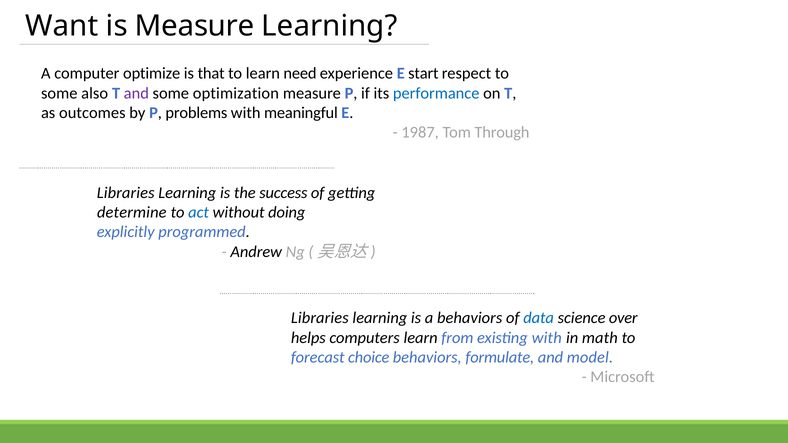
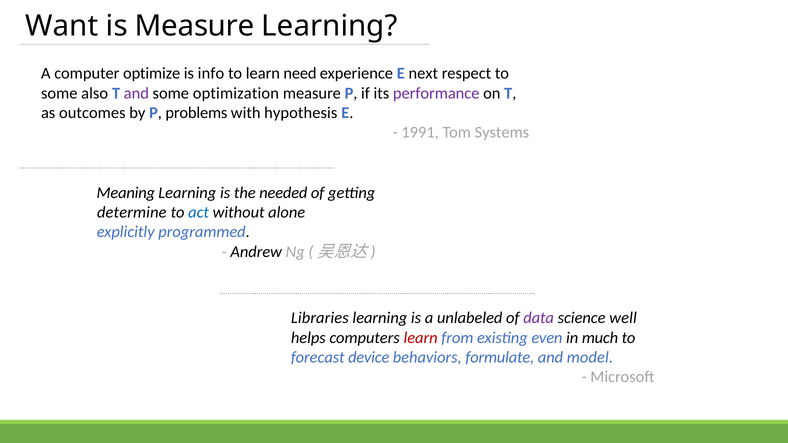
that: that -> info (211, 74)
start: start -> next (423, 74)
performance colour: blue -> purple (436, 93)
meaningful: meaningful -> hypothesis (301, 113)
1987: 1987 -> 1991 (420, 133)
Through: Through -> Systems (502, 133)
Libraries: Libraries -> Meaning (126, 193)
success: success -> needed (283, 193)
doing: doing -> alone (287, 212)
a behaviors: behaviors -> unlabeled (470, 318)
data colour: blue -> purple (539, 318)
over: over -> well (623, 318)
learn colour: black -> red (421, 338)
existing with: with -> even (547, 338)
math: math -> much (600, 338)
choice: choice -> device (369, 358)
